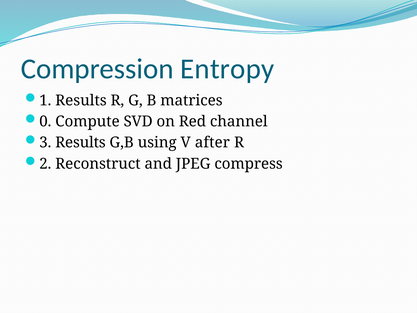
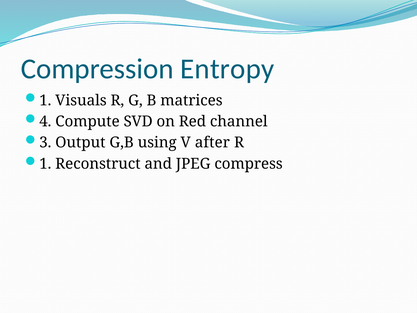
1 Results: Results -> Visuals (81, 100)
0: 0 -> 4 (45, 121)
3 Results: Results -> Output (80, 143)
2: 2 -> 1 (45, 164)
